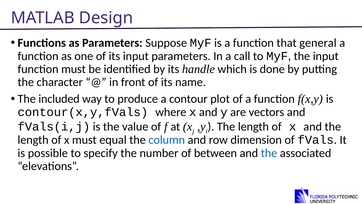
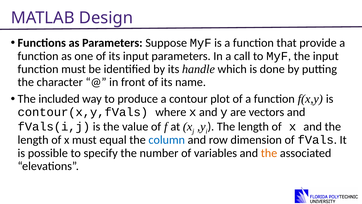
general: general -> provide (318, 43)
between: between -> variables (215, 153)
the colour: blue -> orange (269, 153)
